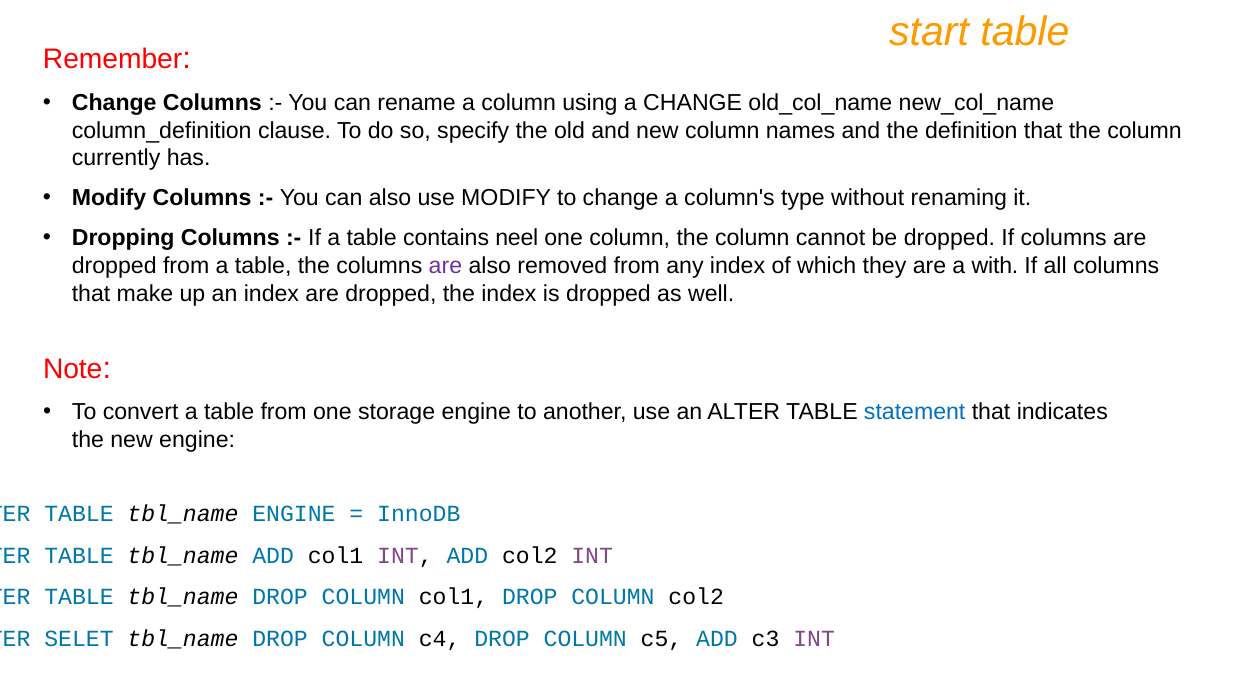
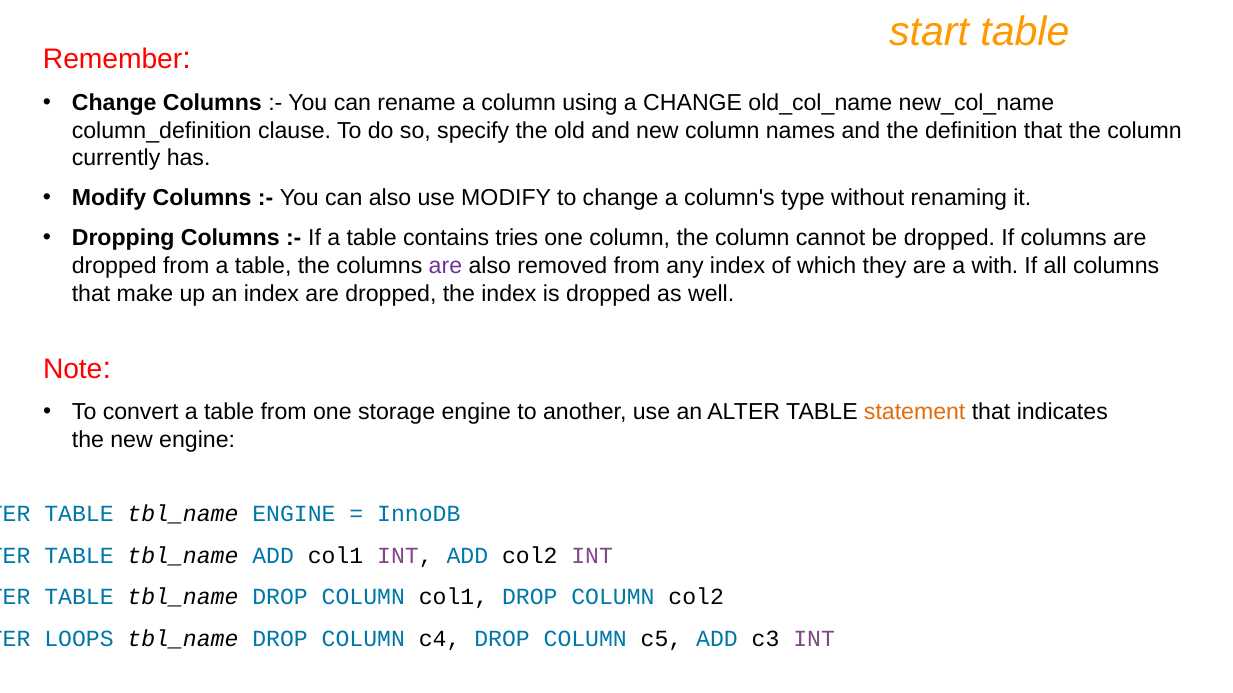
neel: neel -> tries (517, 239)
statement colour: blue -> orange (915, 413)
SELET: SELET -> LOOPS (79, 639)
